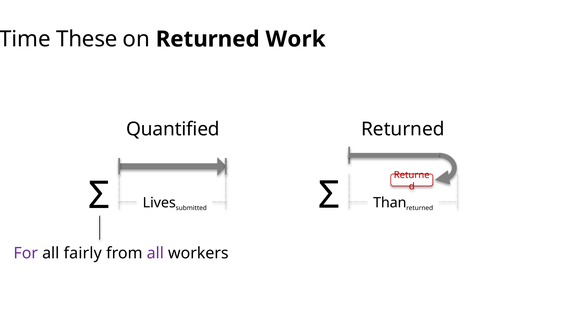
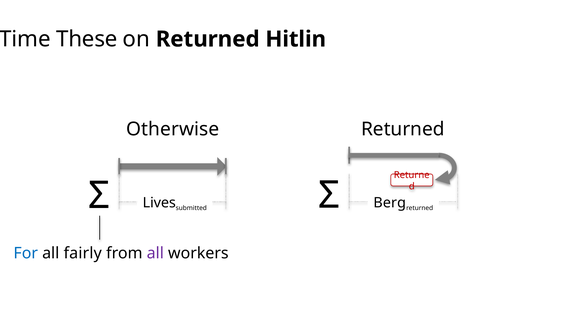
Work: Work -> Hitlin (296, 39)
Quantified: Quantified -> Otherwise (173, 129)
Than: Than -> Berg (390, 203)
For colour: purple -> blue (26, 253)
